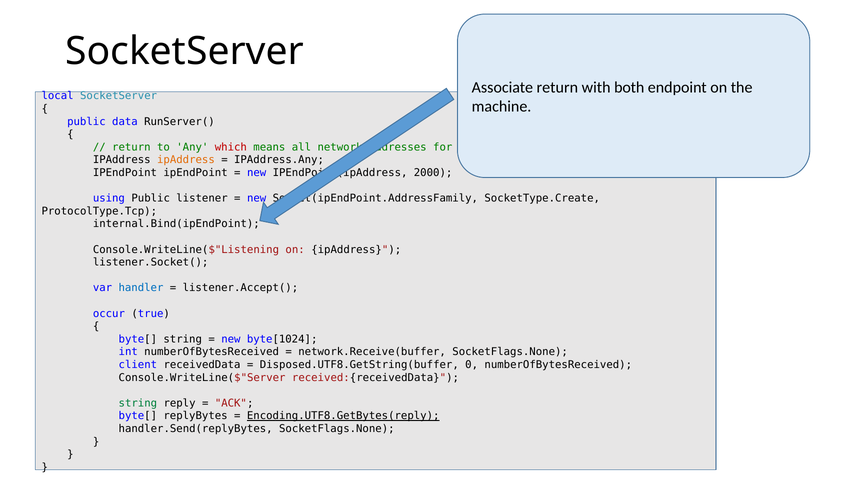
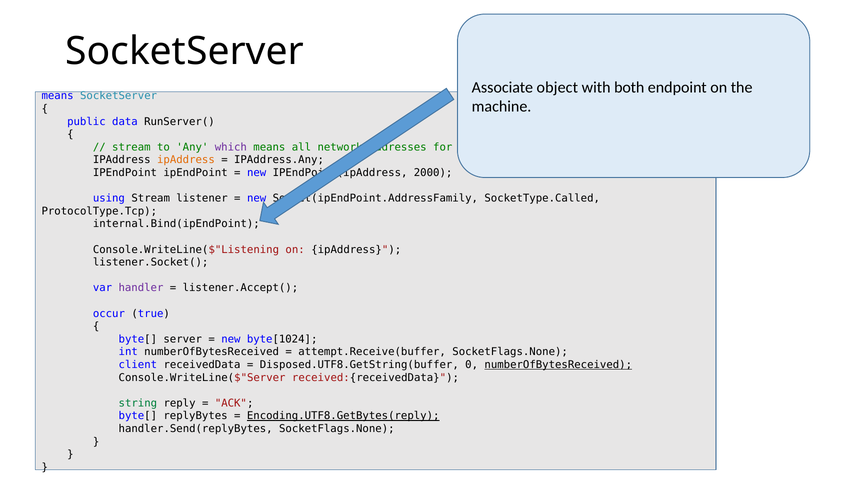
Associate return: return -> object (557, 87)
local: local -> means (58, 96)
return: return -> stream (131, 147)
which colour: red -> purple (231, 147)
using Public: Public -> Stream (151, 198)
SocketType.Create: SocketType.Create -> SocketType.Called (542, 198)
handler colour: blue -> purple (141, 288)
byte[ string: string -> server (183, 339)
network.Receive(buffer: network.Receive(buffer -> attempt.Receive(buffer (372, 352)
numberOfBytesReceived underline: none -> present (558, 365)
